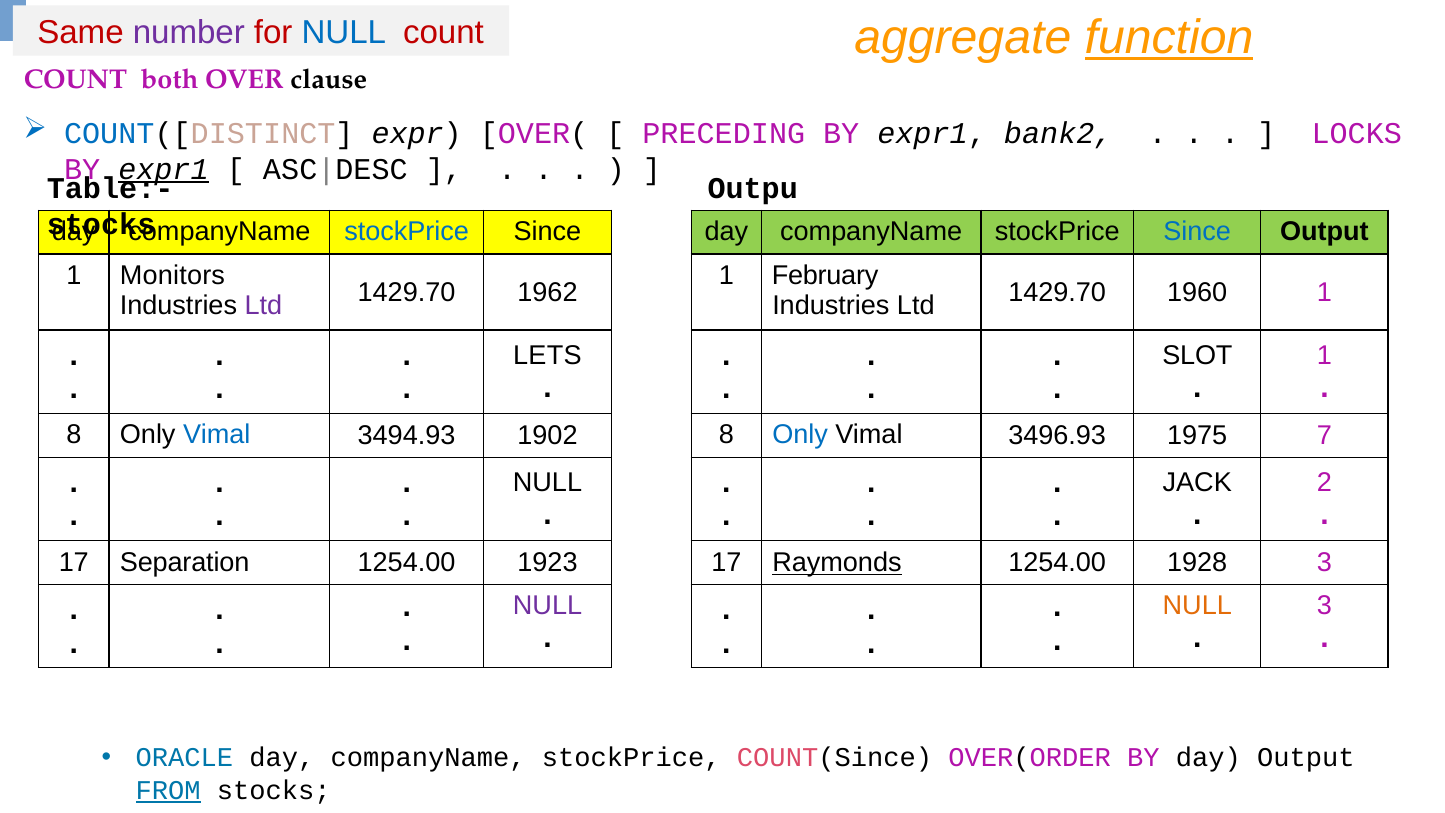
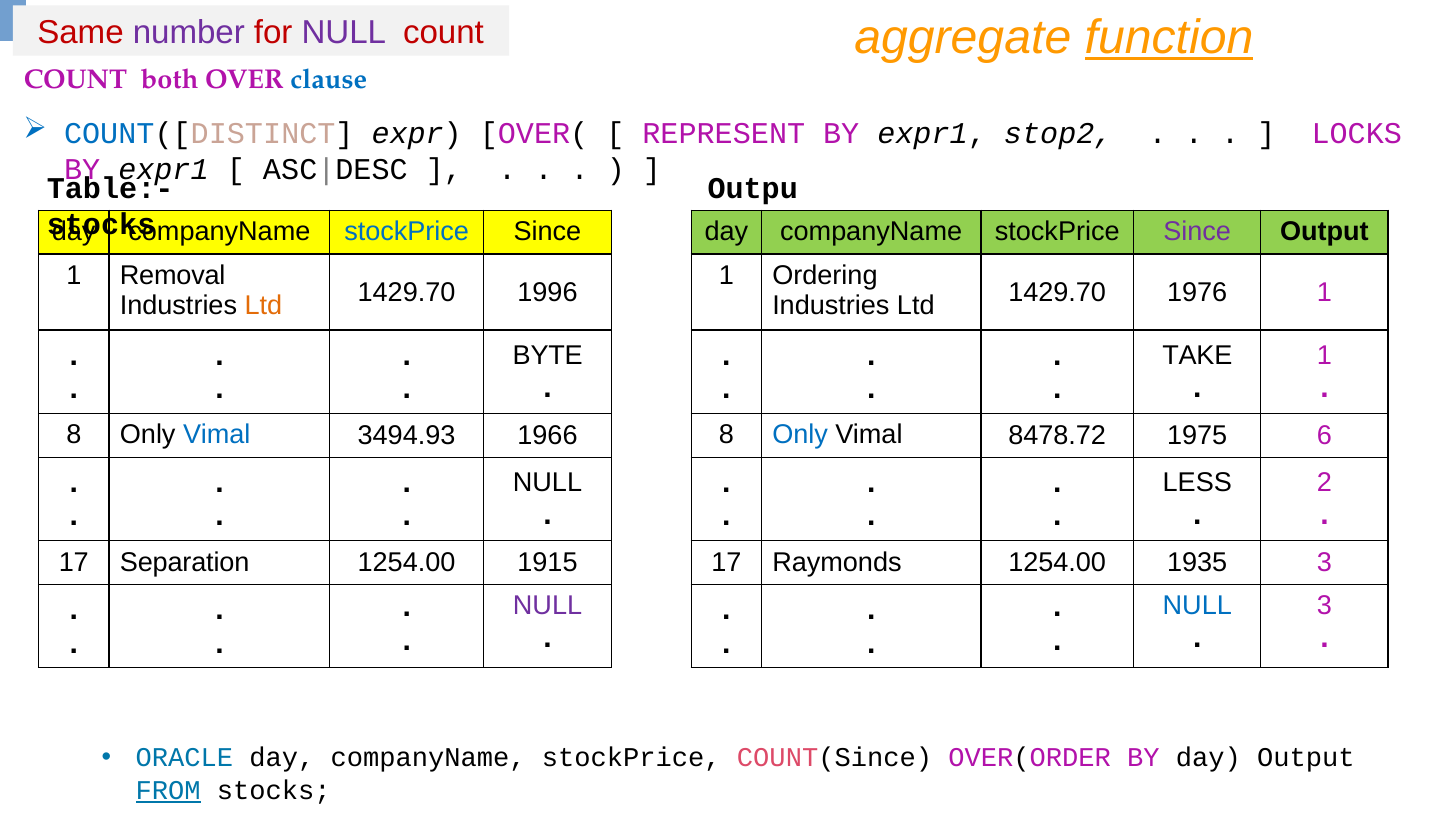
NULL colour: blue -> purple (344, 33)
clause colour: black -> blue (329, 80)
PRECEDING: PRECEDING -> REPRESENT (724, 133)
bank2: bank2 -> stop2 (1058, 133)
expr1 underline: present -> none (163, 169)
Since colour: blue -> purple (1197, 231)
Monitors: Monitors -> Removal (173, 275)
February: February -> Ordering (825, 275)
Ltd colour: purple -> orange (263, 305)
1962: 1962 -> 1996 (547, 292)
1960: 1960 -> 1976 (1197, 292)
LETS: LETS -> BYTE (548, 355)
SLOT: SLOT -> TAKE (1197, 355)
1902: 1902 -> 1966 (547, 436)
3496.93: 3496.93 -> 8478.72 (1057, 436)
7: 7 -> 6 (1324, 436)
JACK: JACK -> LESS (1197, 482)
1923: 1923 -> 1915 (547, 563)
Raymonds underline: present -> none (837, 563)
1928: 1928 -> 1935 (1197, 563)
NULL colour: orange -> blue (1197, 605)
